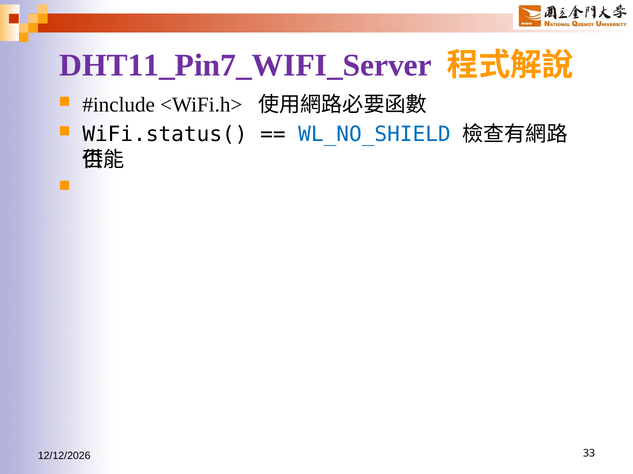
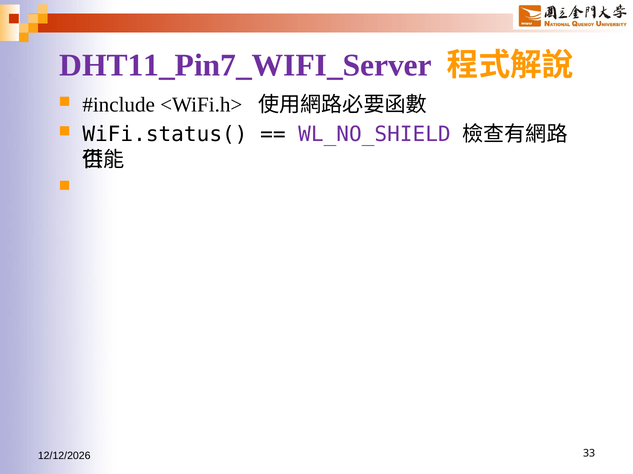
WL_NO_SHIELD colour: blue -> purple (374, 135)
